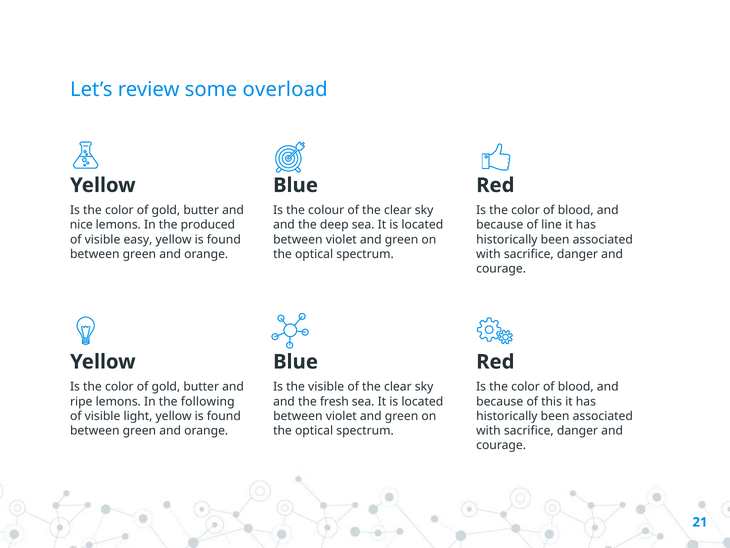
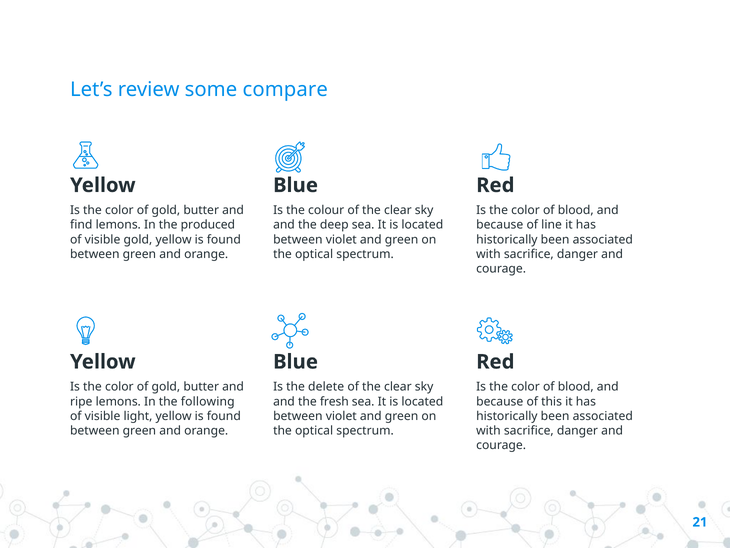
overload: overload -> compare (285, 90)
nice: nice -> find (81, 225)
visible easy: easy -> gold (138, 239)
the visible: visible -> delete (326, 387)
